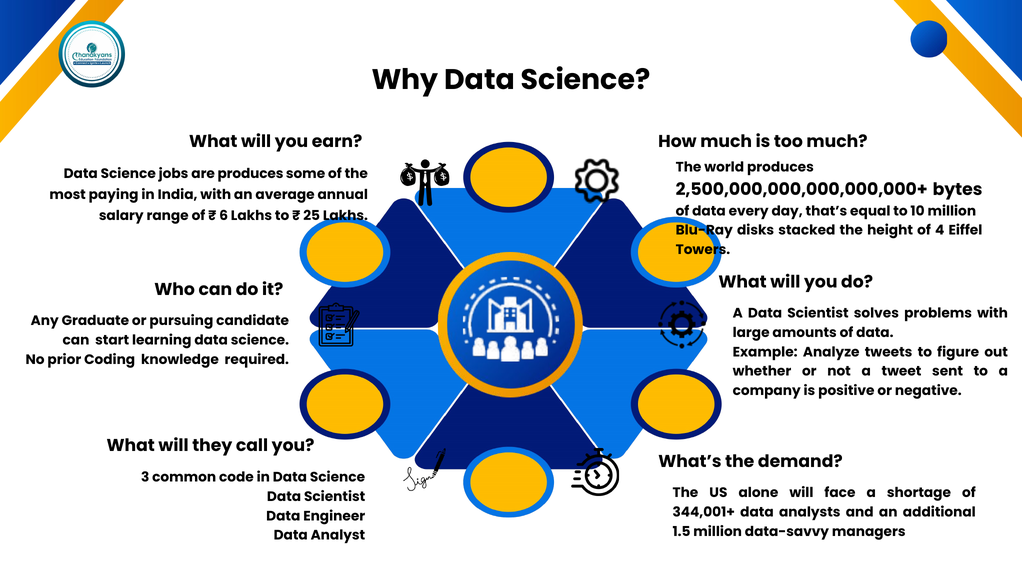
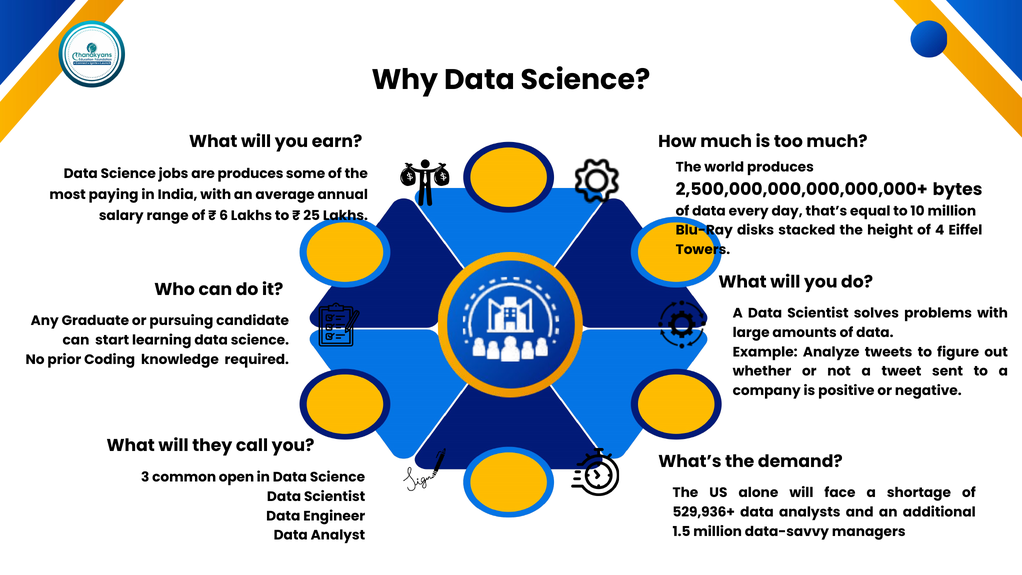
code: code -> open (236, 477)
344,001+: 344,001+ -> 529,936+ (704, 512)
